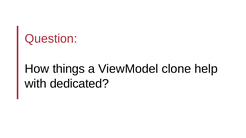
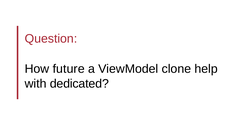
things: things -> future (69, 69)
